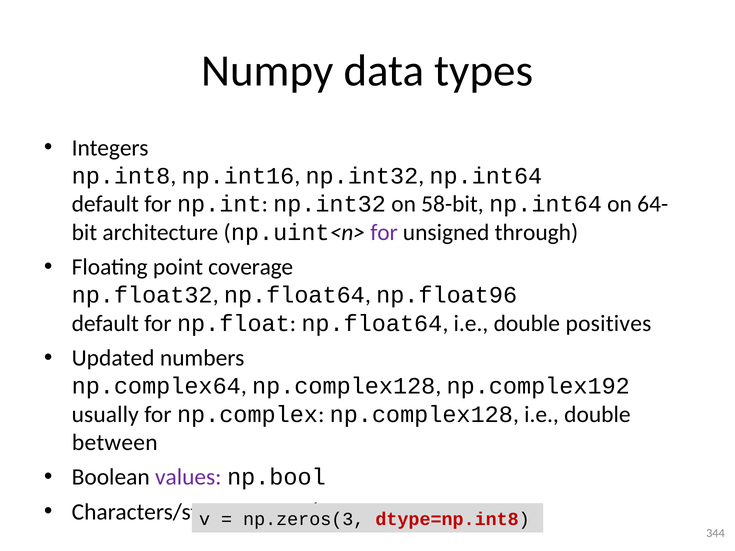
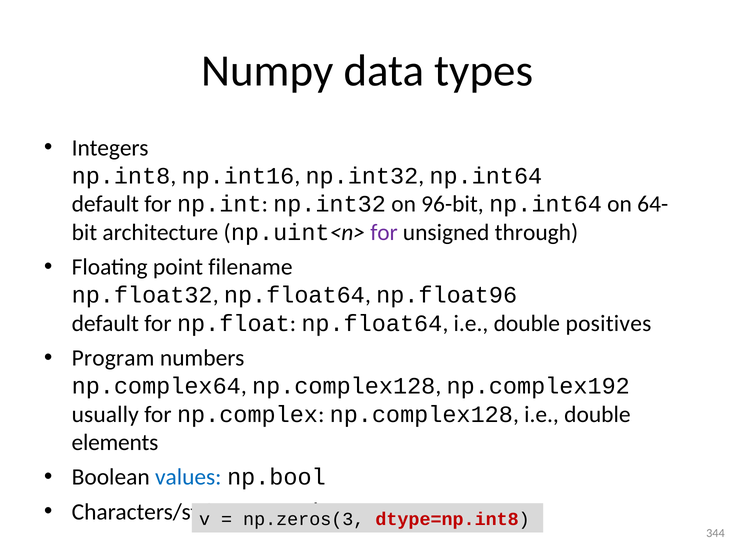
58-bit: 58-bit -> 96-bit (452, 204)
coverage: coverage -> filename (250, 267)
Updated: Updated -> Program (113, 358)
between: between -> elements (115, 443)
values colour: purple -> blue (188, 477)
